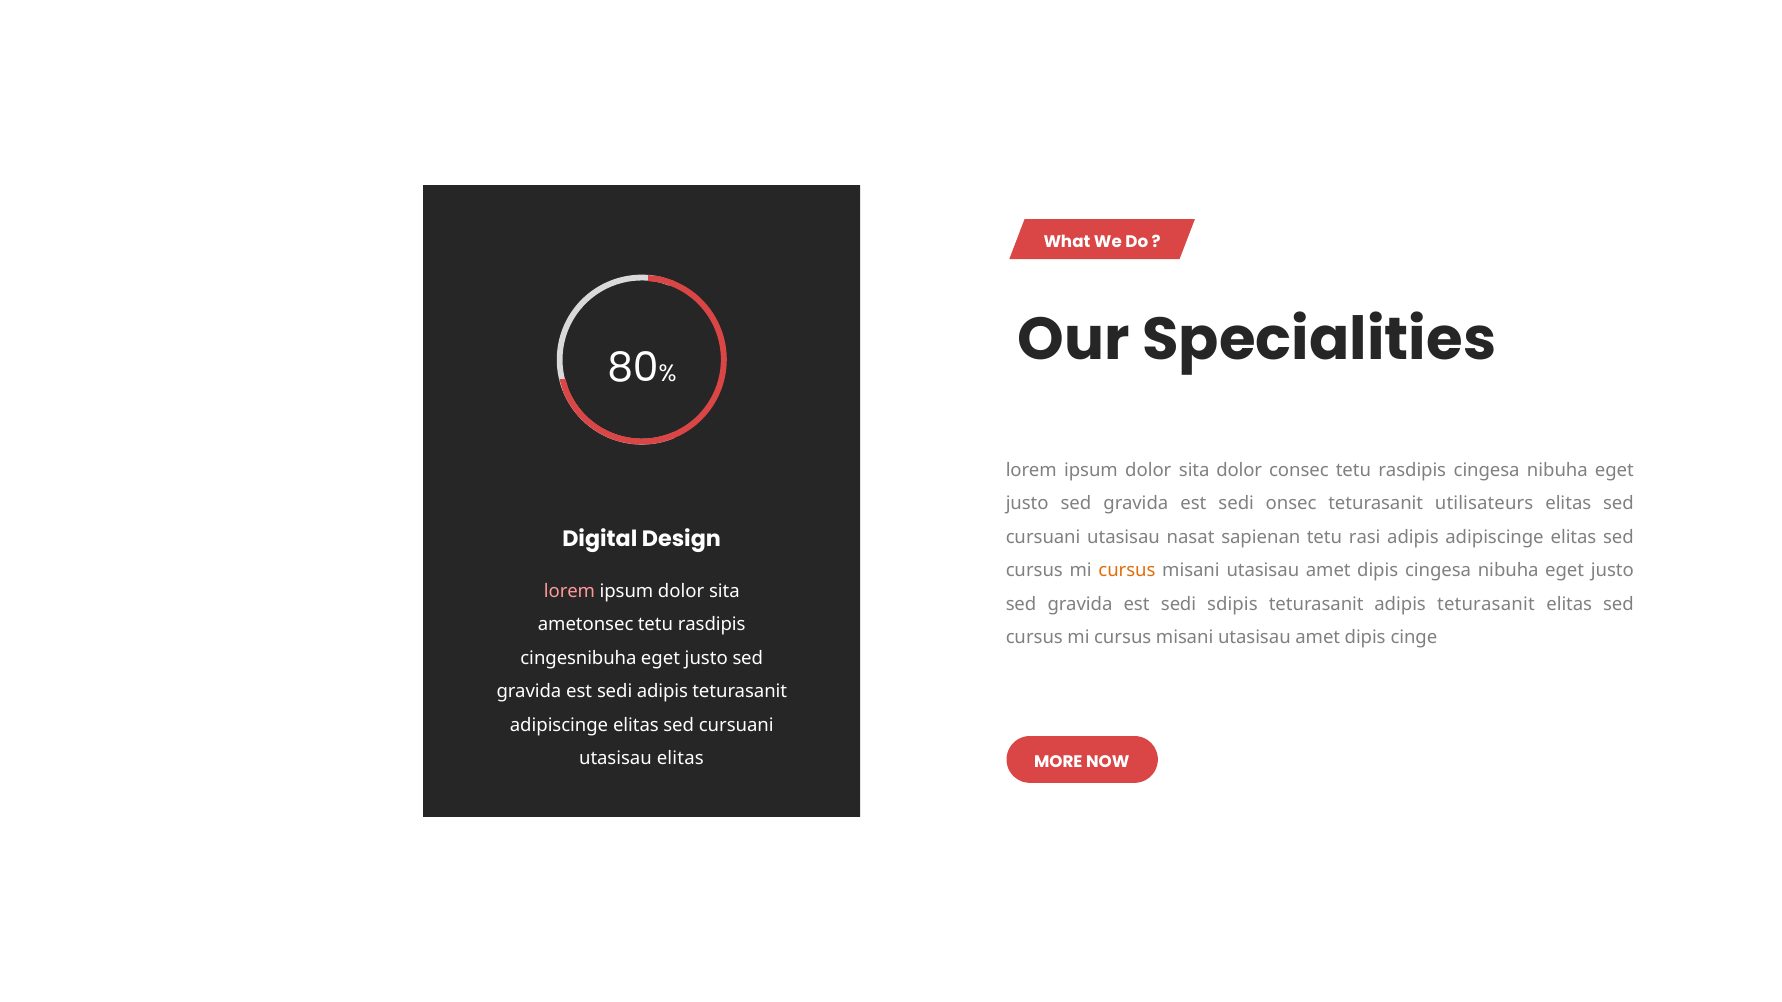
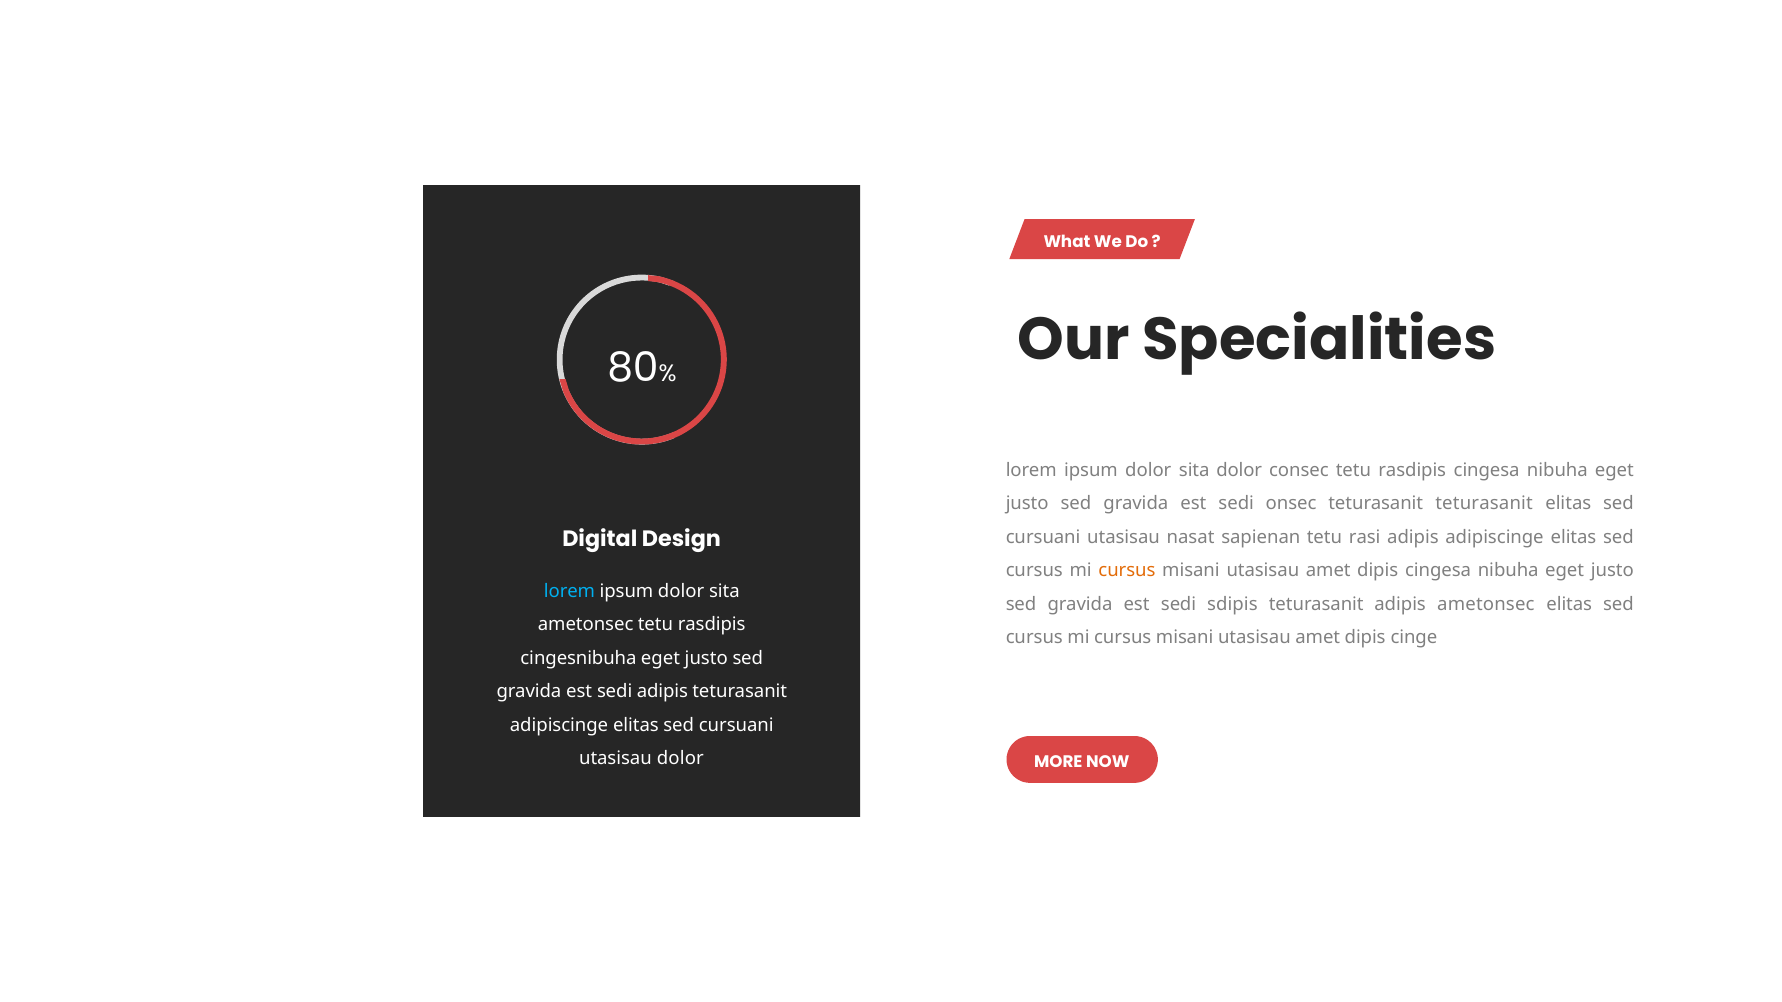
teturasanit utilisateurs: utilisateurs -> teturasanit (1484, 504)
lorem colour: pink -> light blue (570, 592)
teturasanit adipis teturasanit: teturasanit -> ametonsec (1486, 604)
utasisau elitas: elitas -> dolor (680, 759)
